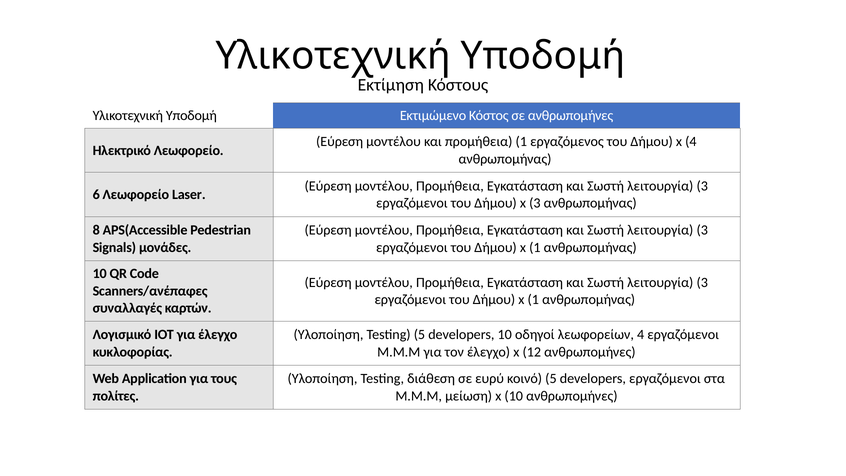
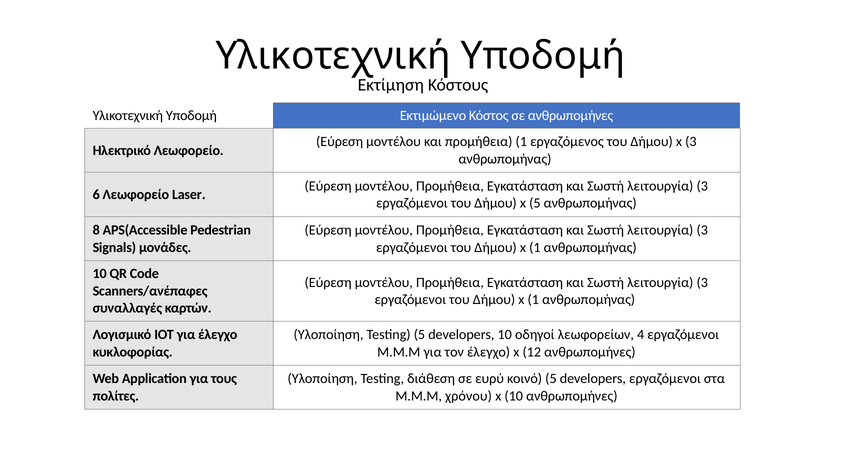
x 4: 4 -> 3 (691, 142)
x 3: 3 -> 5 (535, 203)
μείωση: μείωση -> χρόνου (469, 396)
